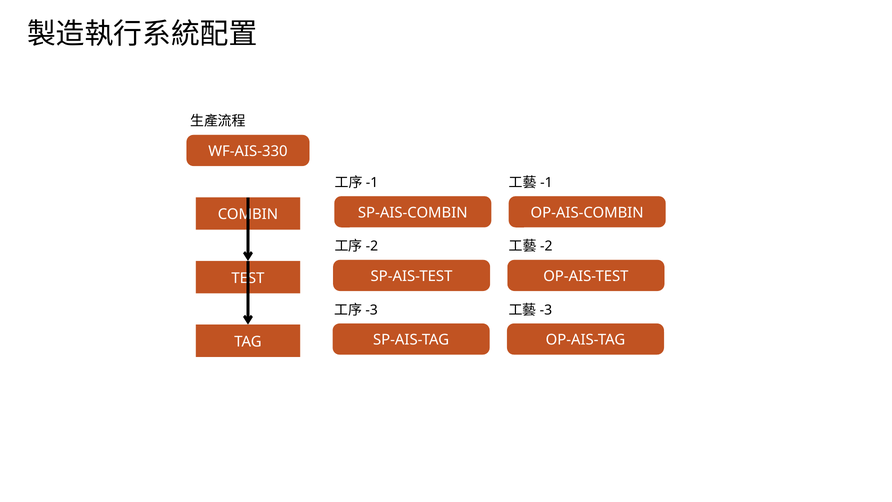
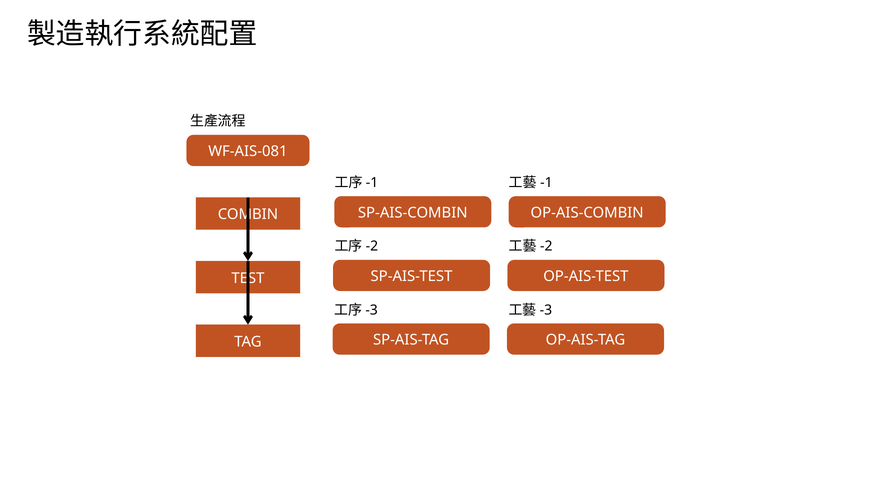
WF-AIS-330: WF-AIS-330 -> WF-AIS-081 (248, 151)
